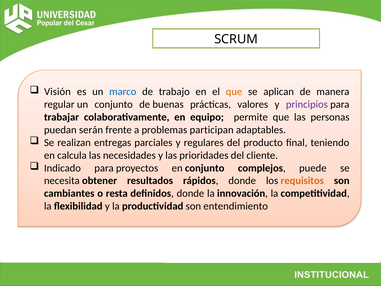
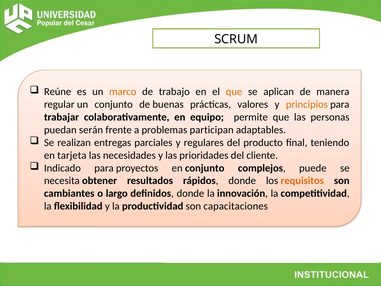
Visión: Visión -> Reúne (58, 92)
marco colour: blue -> orange (123, 92)
principios colour: purple -> orange (307, 104)
calcula: calcula -> tarjeta (72, 155)
resta: resta -> largo (117, 193)
entendimiento: entendimiento -> capacitaciones (236, 206)
